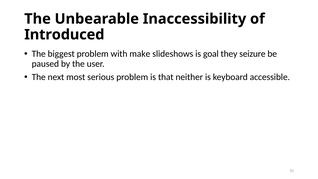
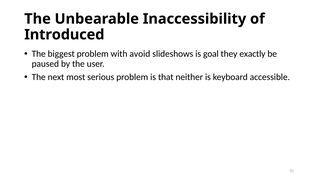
make: make -> avoid (140, 54)
seizure: seizure -> exactly (252, 54)
